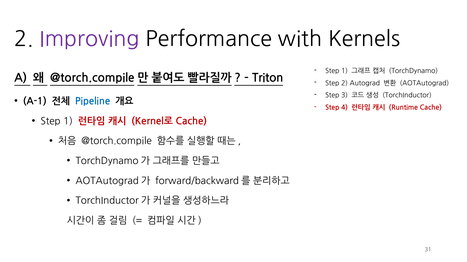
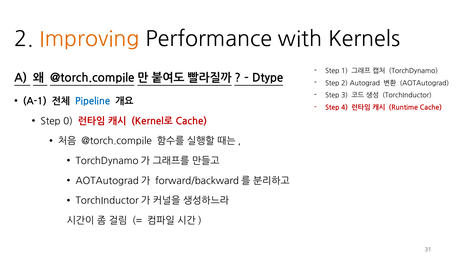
Improving colour: purple -> orange (90, 39)
Triton: Triton -> Dtype (268, 78)
1: 1 -> 0 (68, 122)
